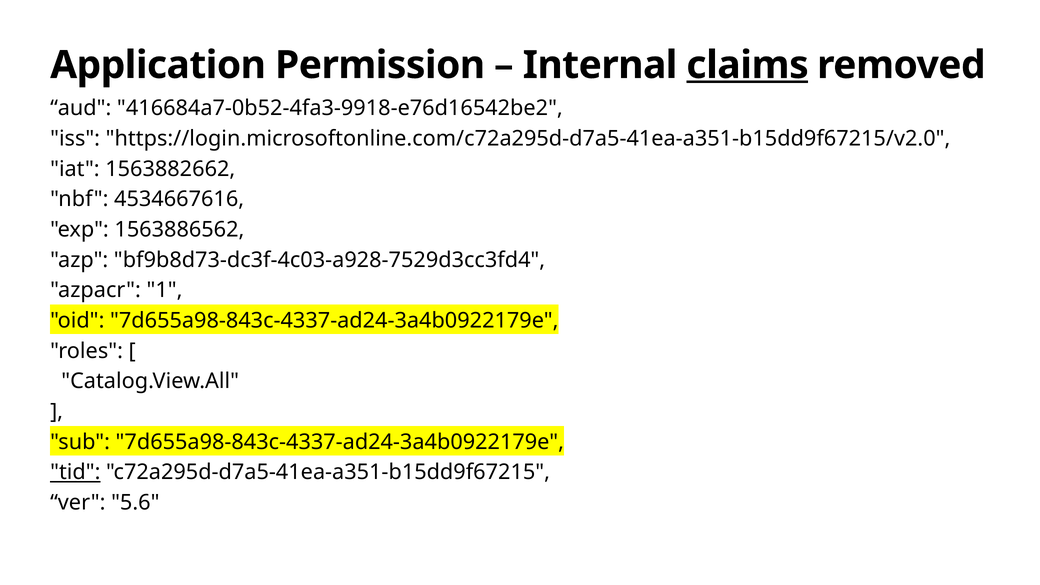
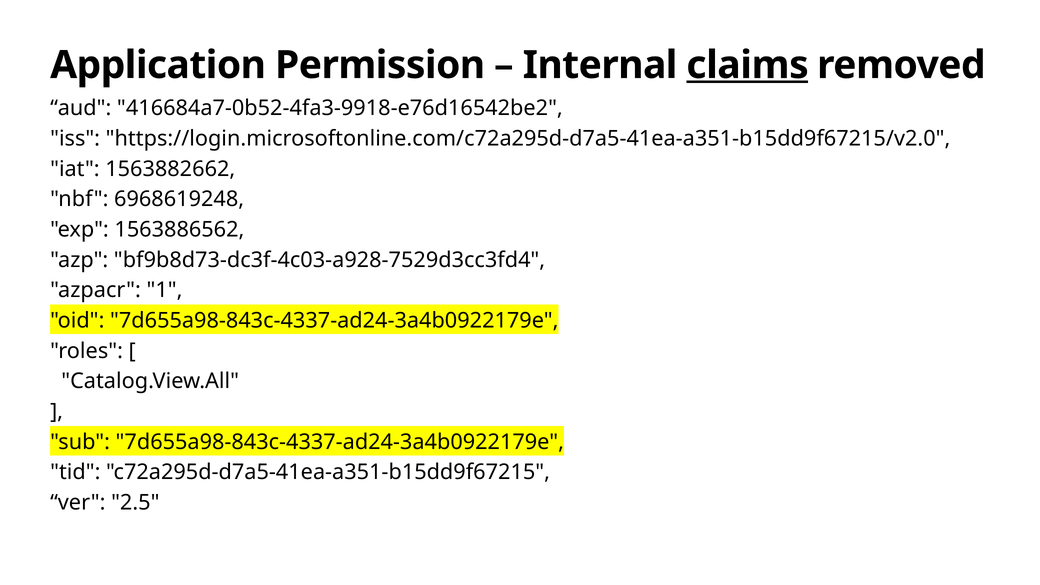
4534667616: 4534667616 -> 6968619248 (179, 199)
tid underline: present -> none (75, 472)
5.6: 5.6 -> 2.5 (135, 503)
